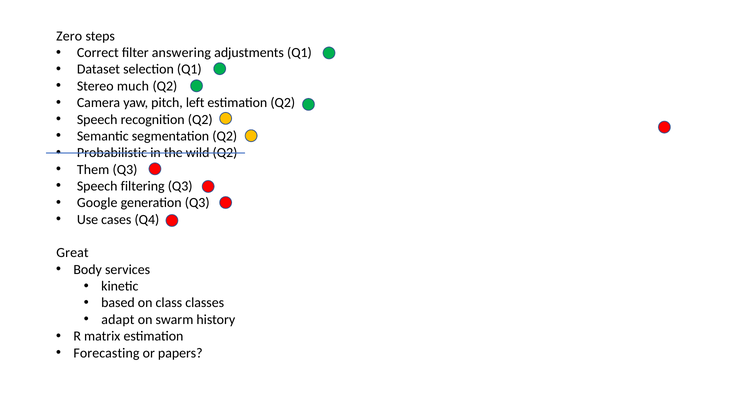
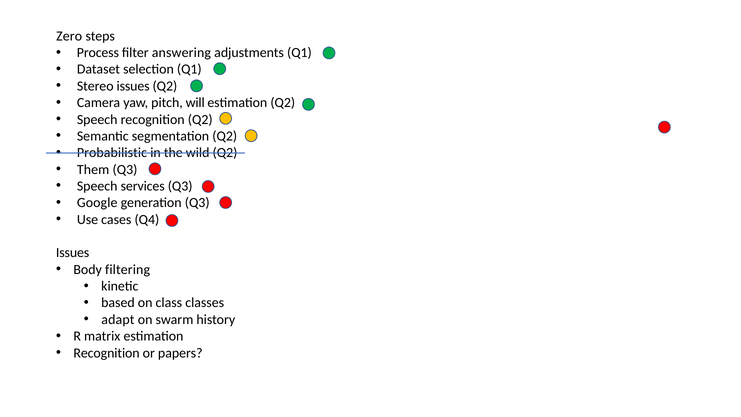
Correct: Correct -> Process (98, 53)
Stereo much: much -> issues (133, 86)
left: left -> will (195, 103)
filtering: filtering -> services (143, 186)
Great: Great -> Issues (73, 253)
services: services -> filtering (128, 269)
Forecasting: Forecasting -> Recognition (107, 353)
